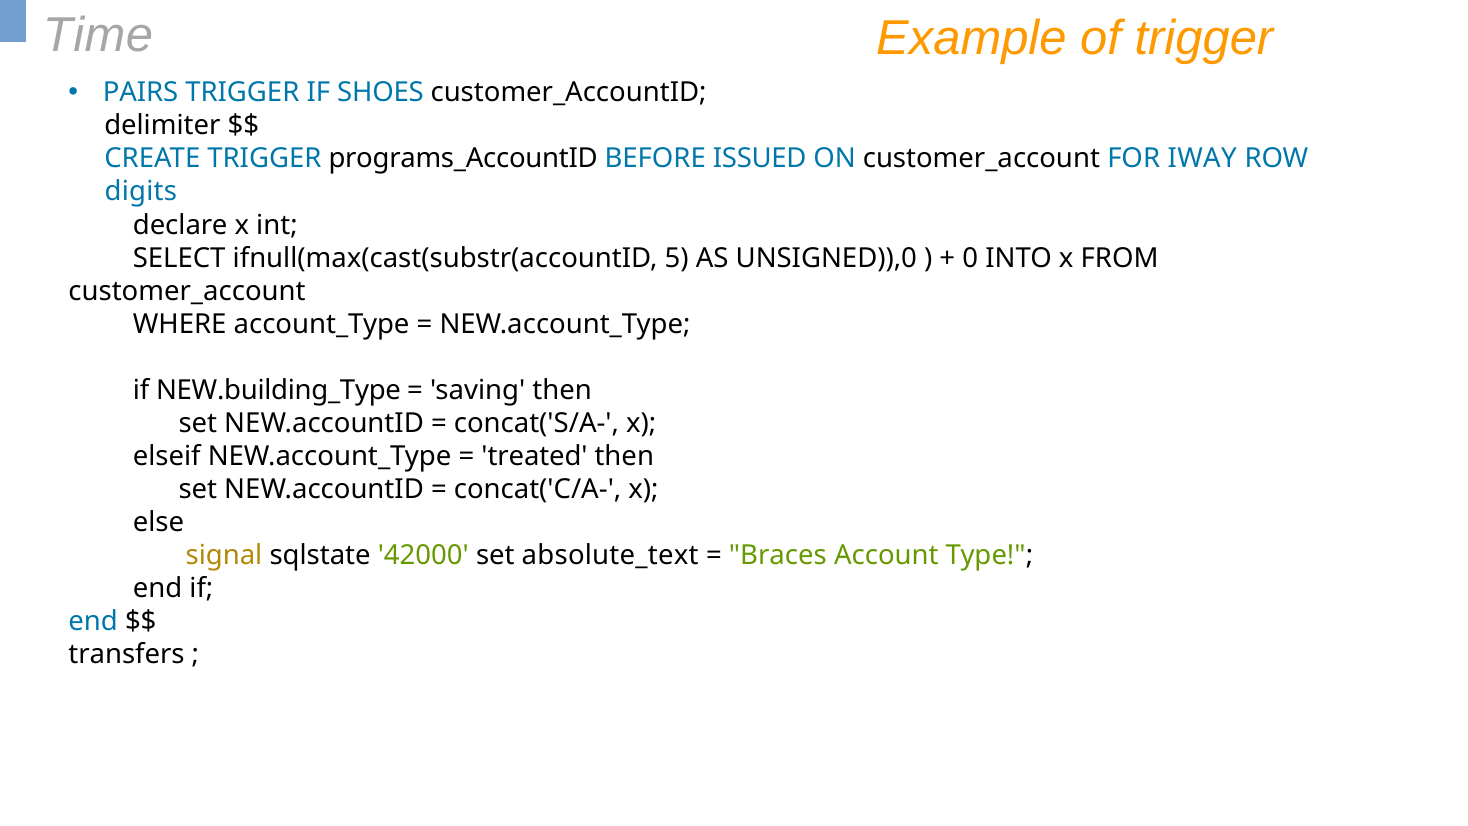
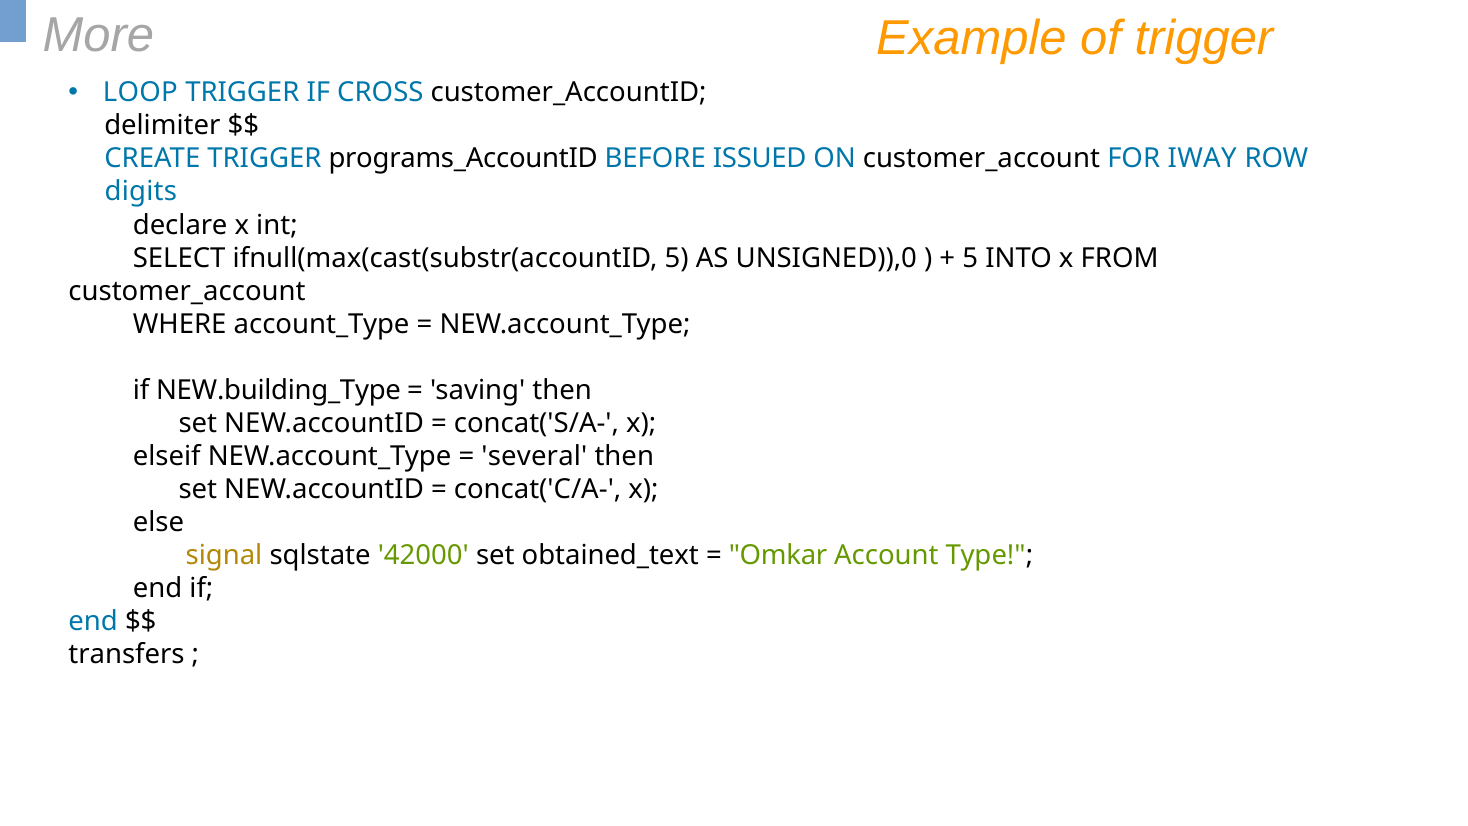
Time: Time -> More (98, 35)
PAIRS: PAIRS -> LOOP (140, 93)
SHOES: SHOES -> CROSS (380, 93)
0: 0 -> 5 (970, 258)
treated: treated -> several (534, 456)
absolute_text: absolute_text -> obtained_text (610, 555)
Braces: Braces -> Omkar (778, 555)
